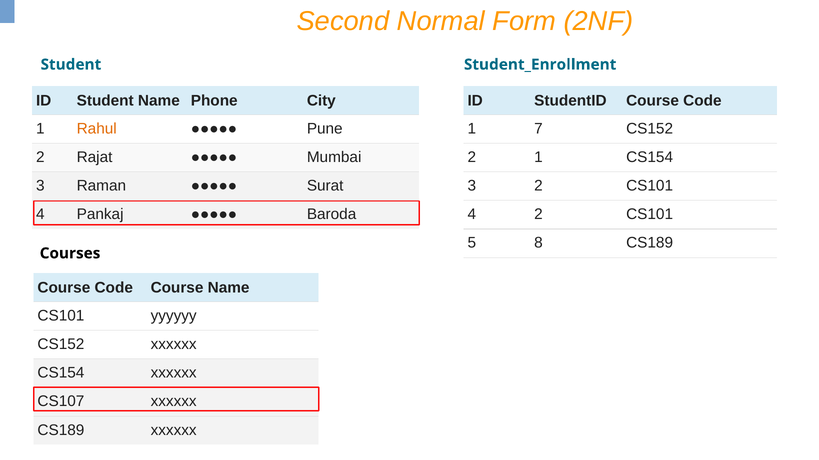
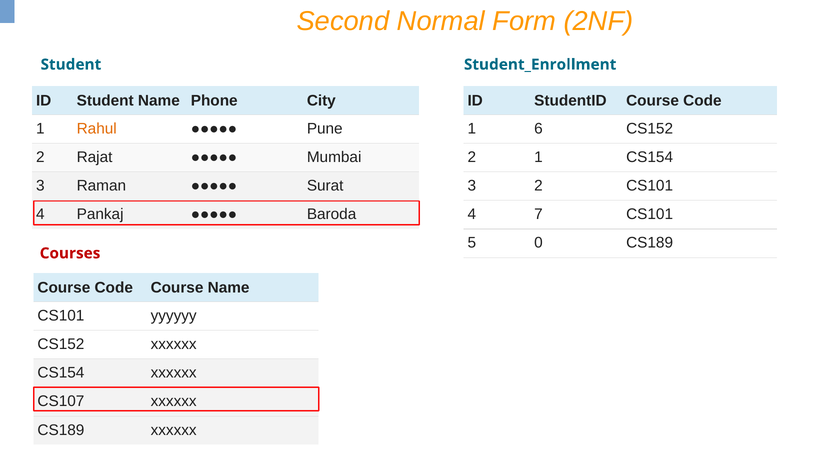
7: 7 -> 6 (539, 129)
4 2: 2 -> 7 (539, 215)
8: 8 -> 0 (539, 243)
Courses colour: black -> red (70, 254)
